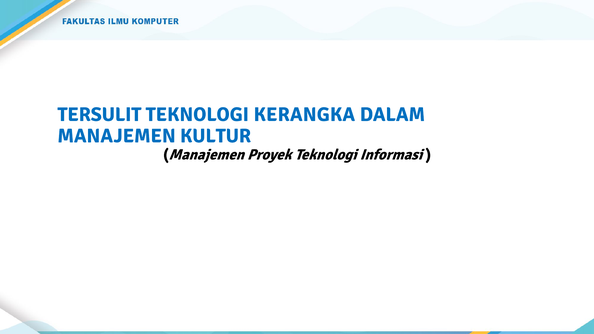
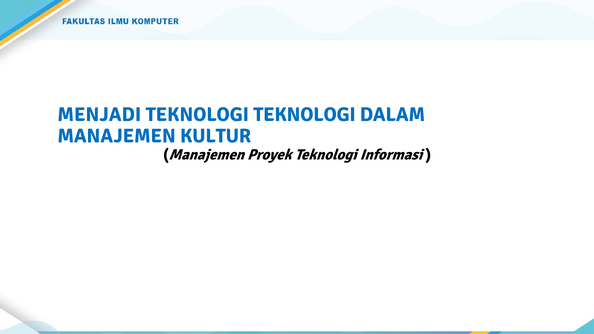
TERSULIT: TERSULIT -> MENJADI (99, 114)
TEKNOLOGI KERANGKA: KERANGKA -> TEKNOLOGI (304, 114)
